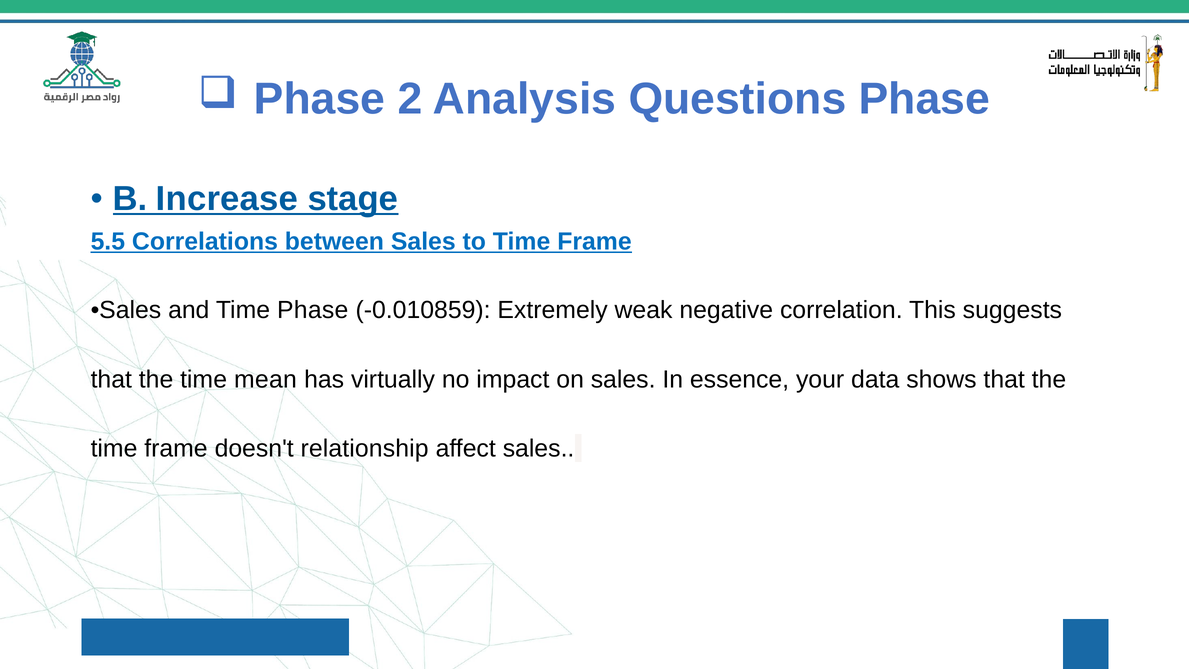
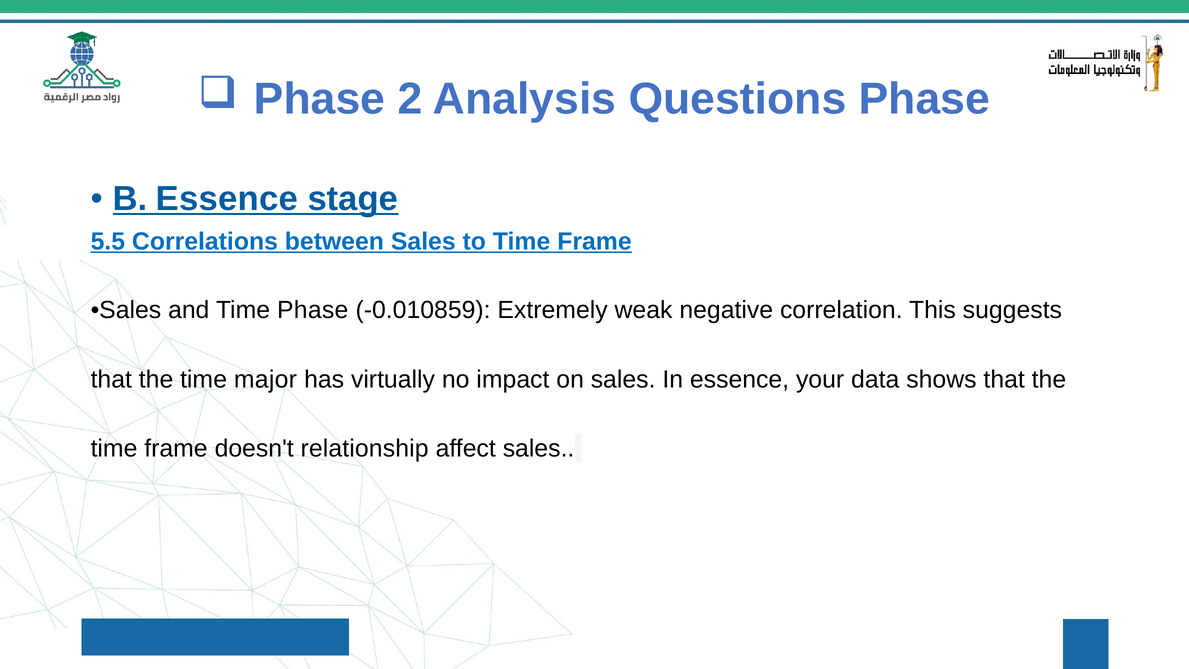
B Increase: Increase -> Essence (227, 199)
mean: mean -> major (265, 379)
